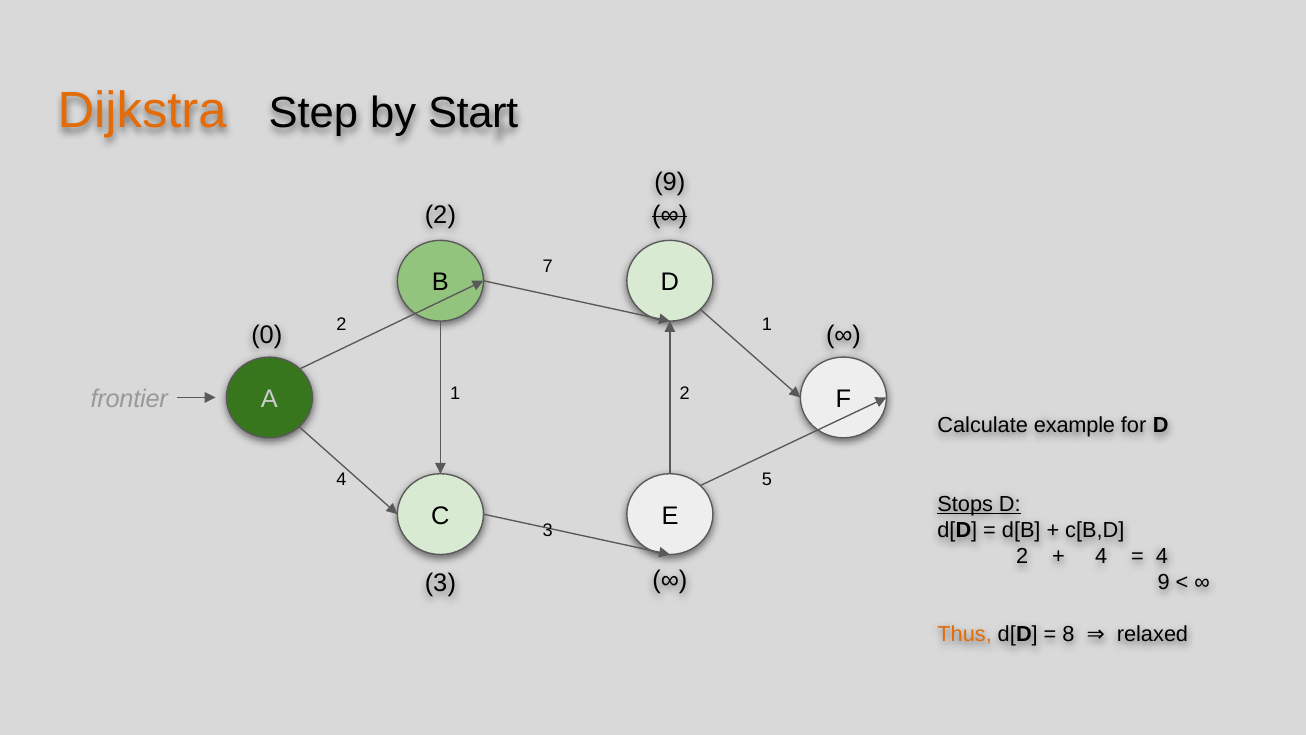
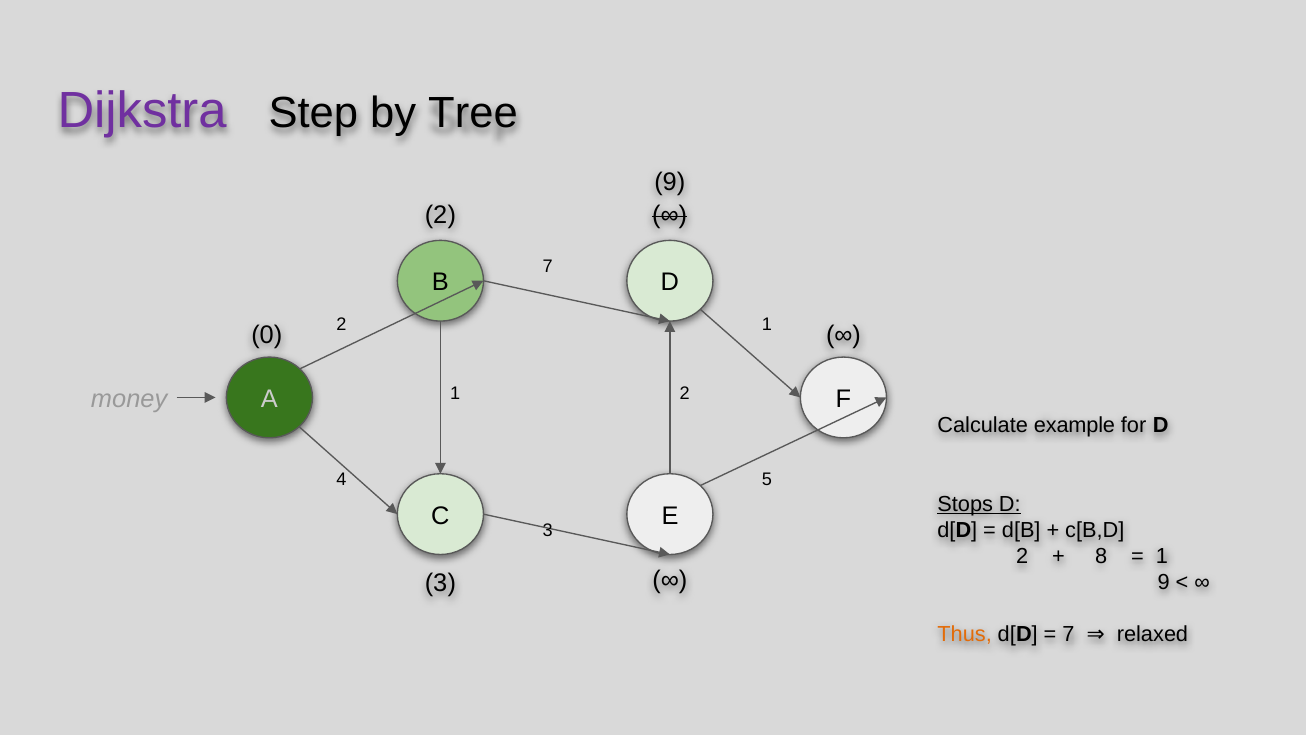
Dijkstra colour: orange -> purple (142, 111)
Start: Start -> Tree (473, 113)
frontier: frontier -> money (129, 399)
4: 4 -> 8 (1101, 556)
4: 4 -> 1 (1162, 556)
8: 8 -> 7 (1068, 634)
